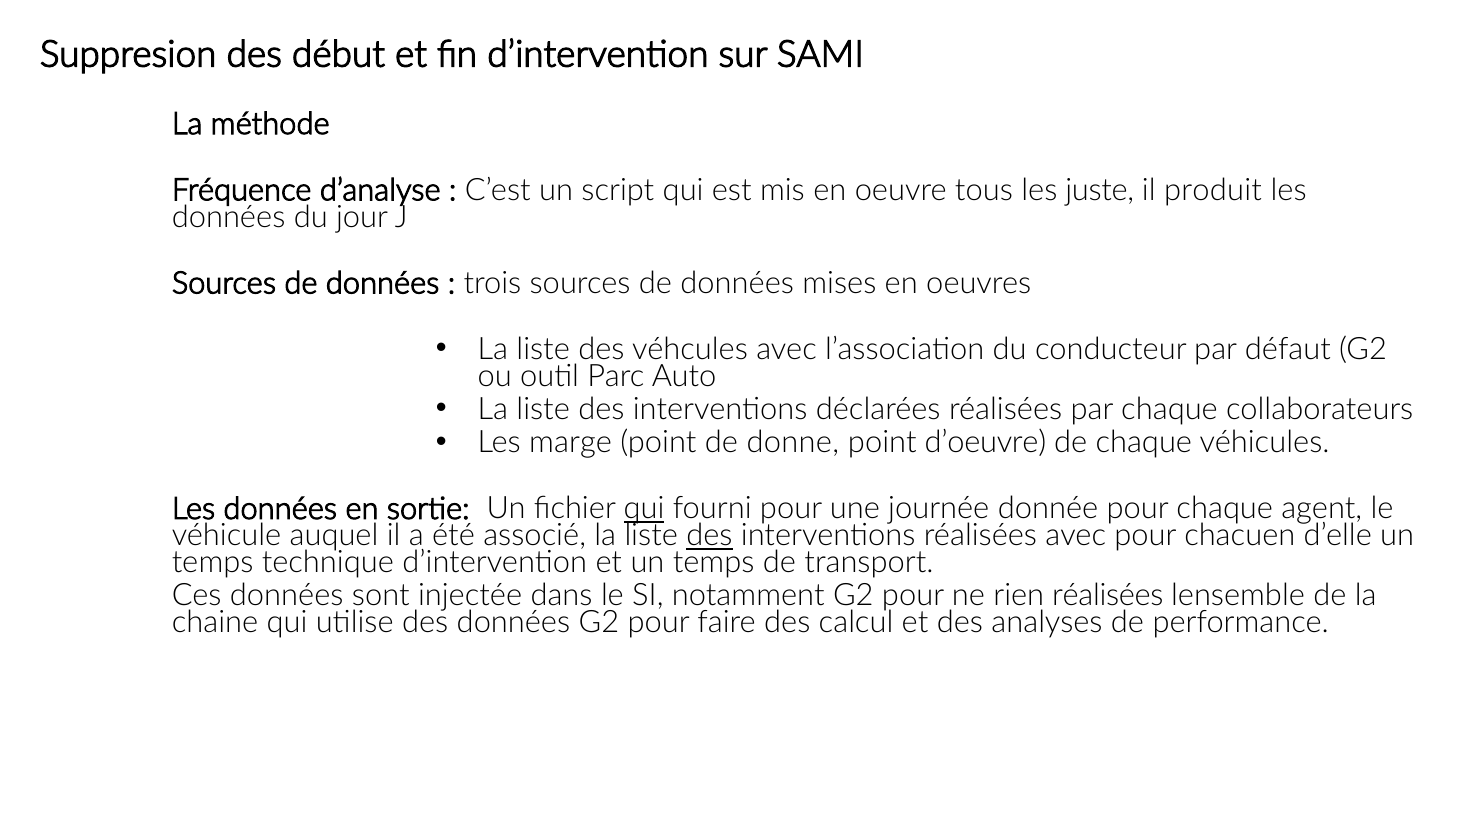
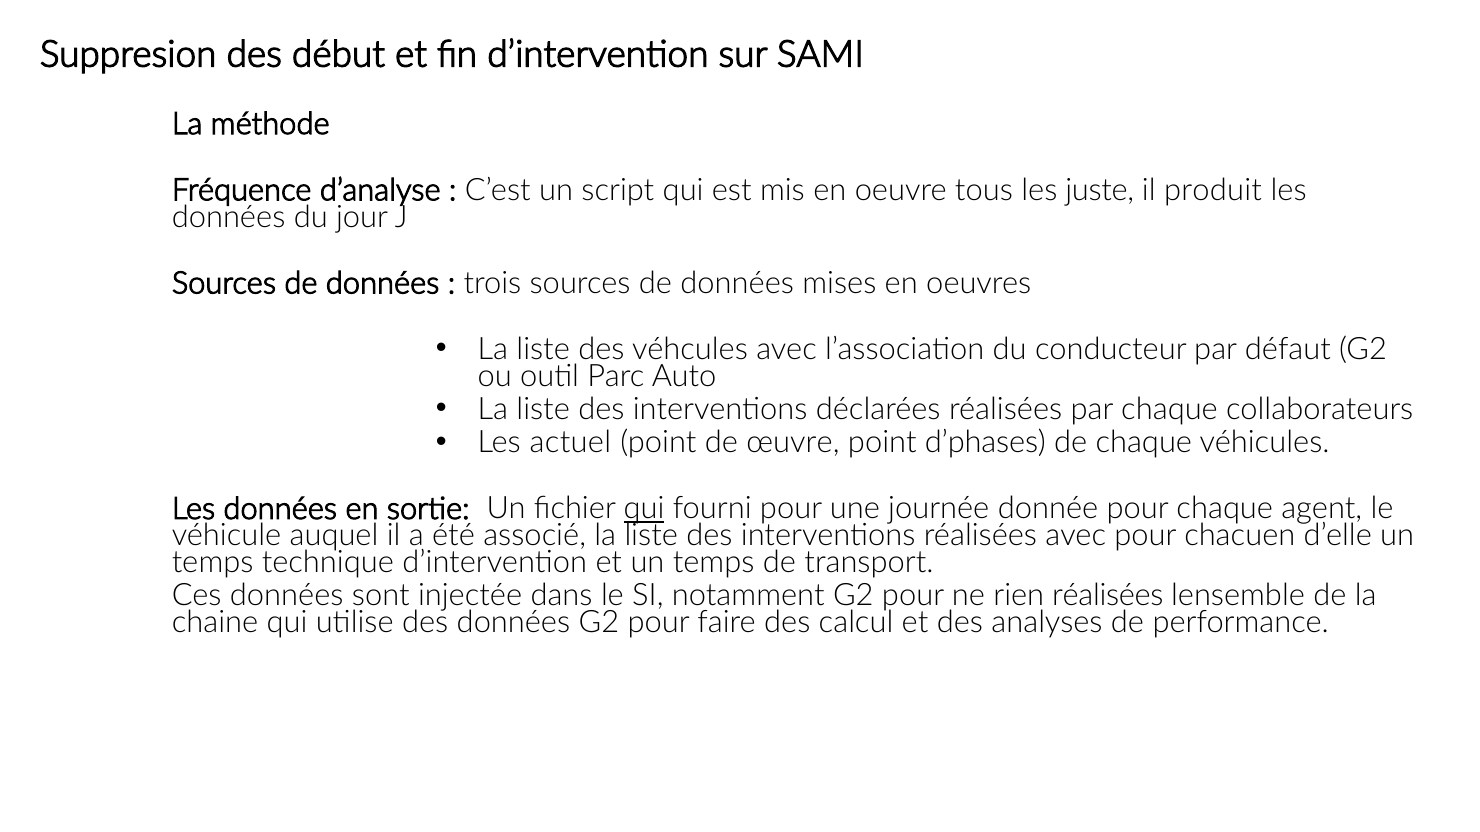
marge: marge -> actuel (570, 443)
donne: donne -> œuvre (793, 443)
d’oeuvre: d’oeuvre -> d’phases (985, 443)
des underline: present -> none (709, 536)
